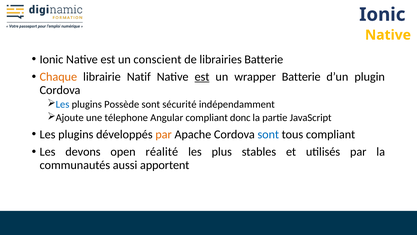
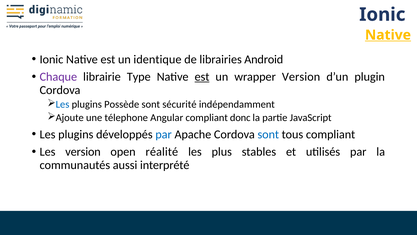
Native underline: none -> present (388, 35)
conscient: conscient -> identique (157, 59)
librairies Batterie: Batterie -> Android (264, 59)
Chaque colour: orange -> purple (58, 77)
Natif: Natif -> Type (139, 77)
wrapper Batterie: Batterie -> Version (301, 77)
par colour: orange -> blue (164, 134)
Les devons: devons -> version (83, 152)
apportent: apportent -> interprété (165, 165)
